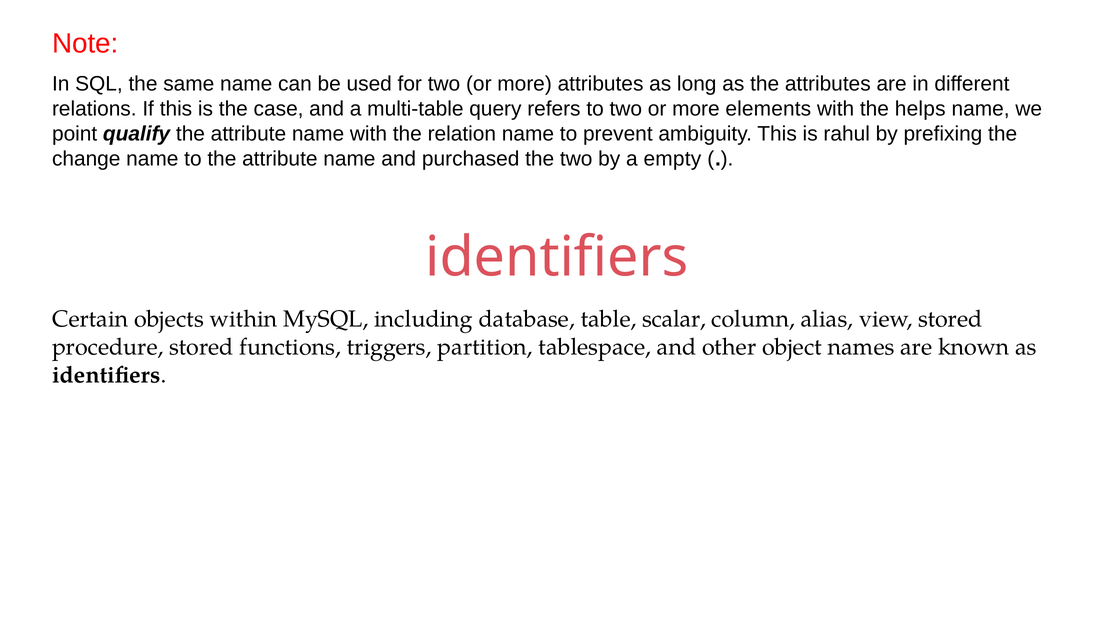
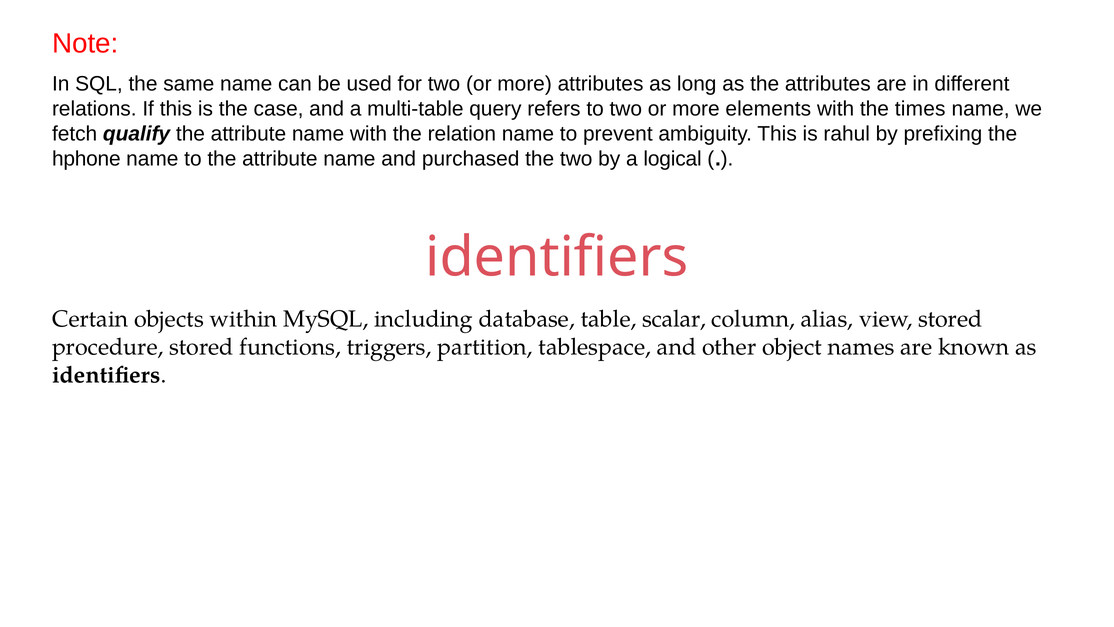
helps: helps -> times (920, 109)
point: point -> fetch (75, 134)
change: change -> hphone (86, 159)
empty: empty -> logical (673, 159)
